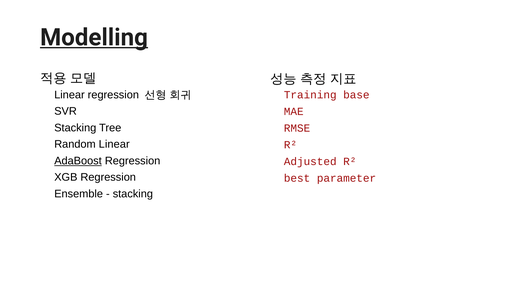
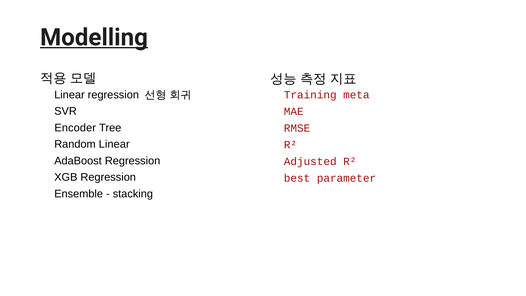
base: base -> meta (356, 95)
Stacking: Stacking -> Encoder (75, 128)
AdaBoost underline: present -> none (78, 161)
